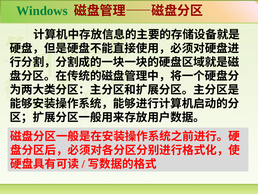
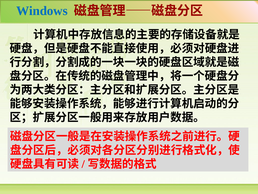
Windows colour: green -> blue (42, 11)
